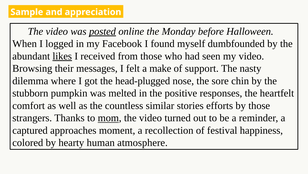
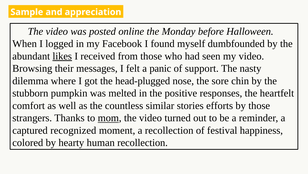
posted underline: present -> none (102, 31)
make: make -> panic (160, 68)
approaches: approaches -> recognized (73, 130)
human atmosphere: atmosphere -> recollection (143, 142)
